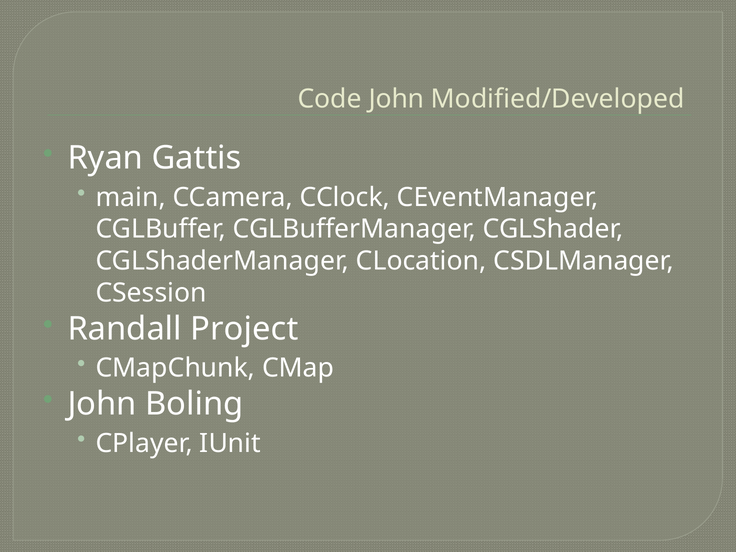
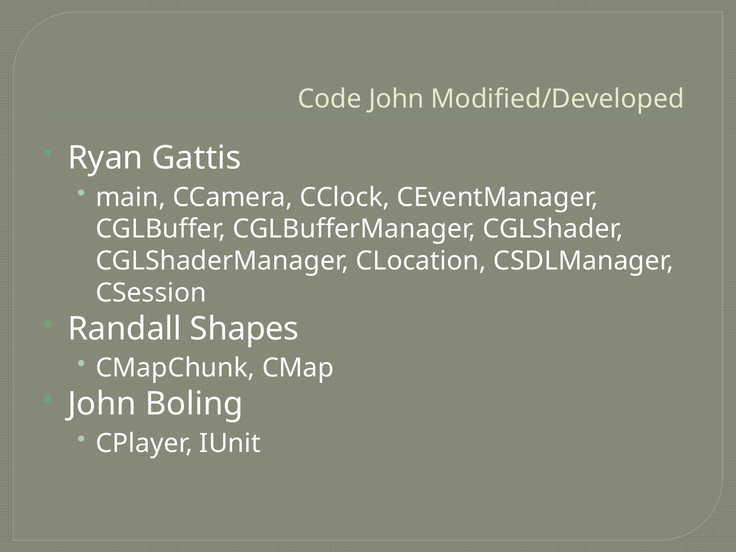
Project: Project -> Shapes (245, 329)
